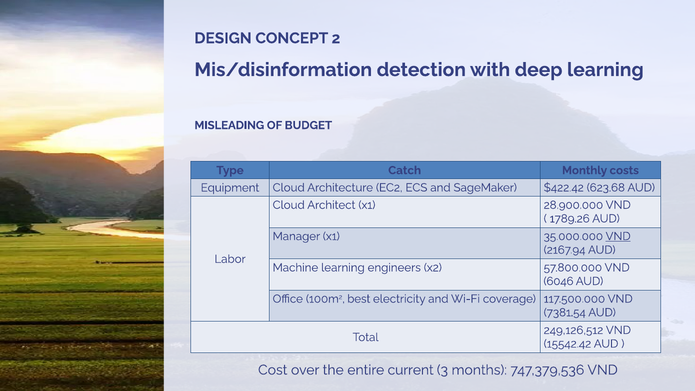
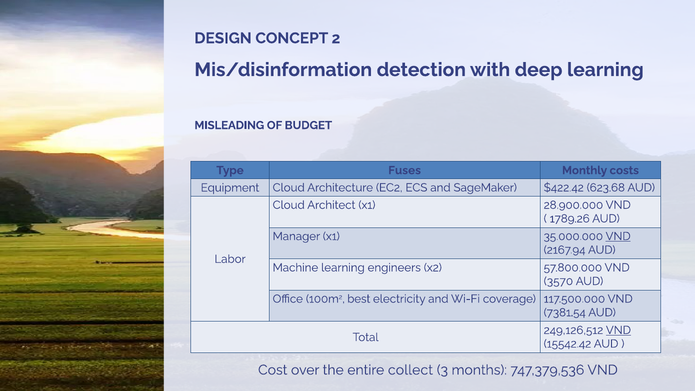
Catch: Catch -> Fuses (405, 170)
6046: 6046 -> 3570 (558, 281)
VND underline: none -> present (618, 330)
current: current -> collect (410, 370)
